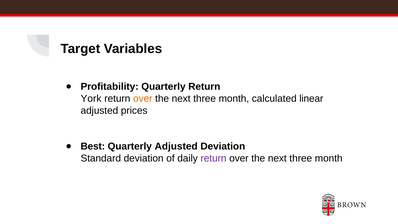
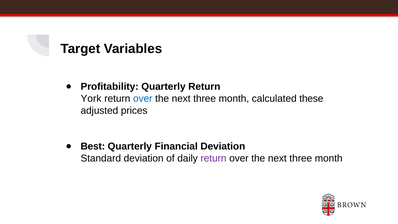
over colour: orange -> blue (143, 99)
linear: linear -> these (311, 99)
Quarterly Adjusted: Adjusted -> Financial (176, 146)
